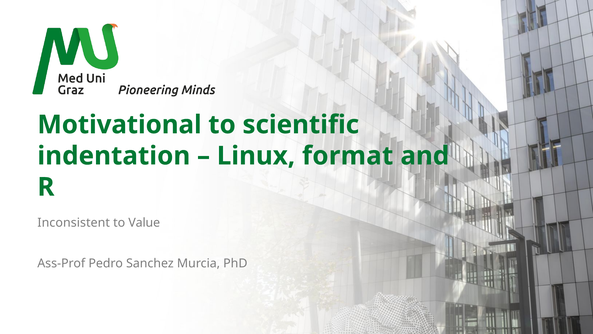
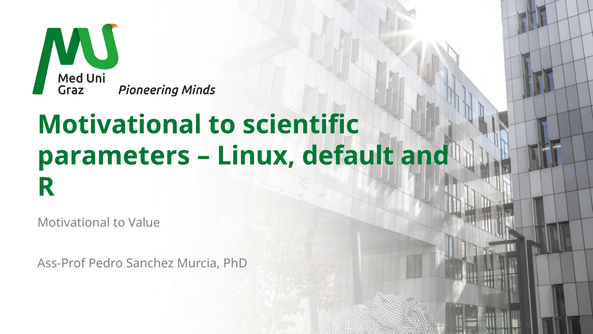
indentation: indentation -> parameters (114, 156)
format: format -> default (348, 156)
Inconsistent: Inconsistent -> Motivational (74, 223)
